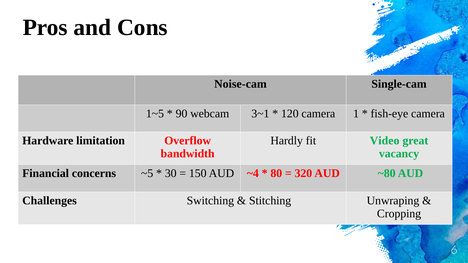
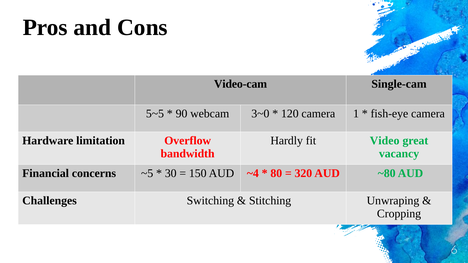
Noise-cam: Noise-cam -> Video-cam (241, 84)
1~5: 1~5 -> 5~5 (155, 114)
3~1: 3~1 -> 3~0 (260, 114)
